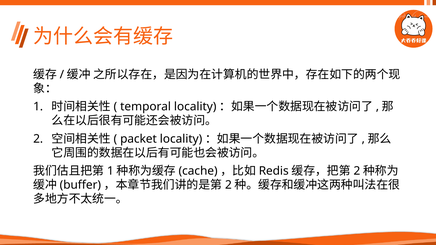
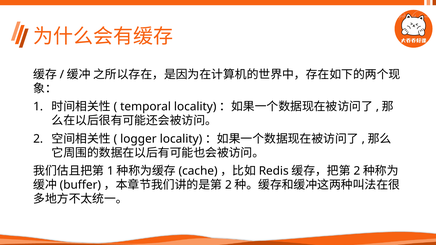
packet: packet -> logger (138, 139)
